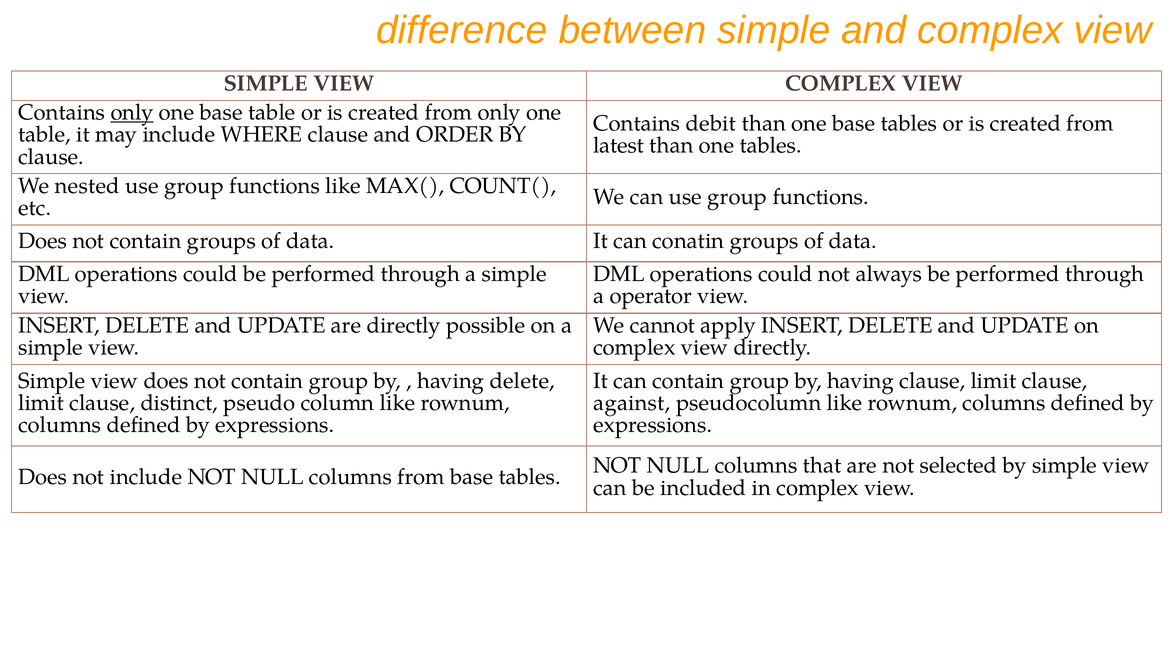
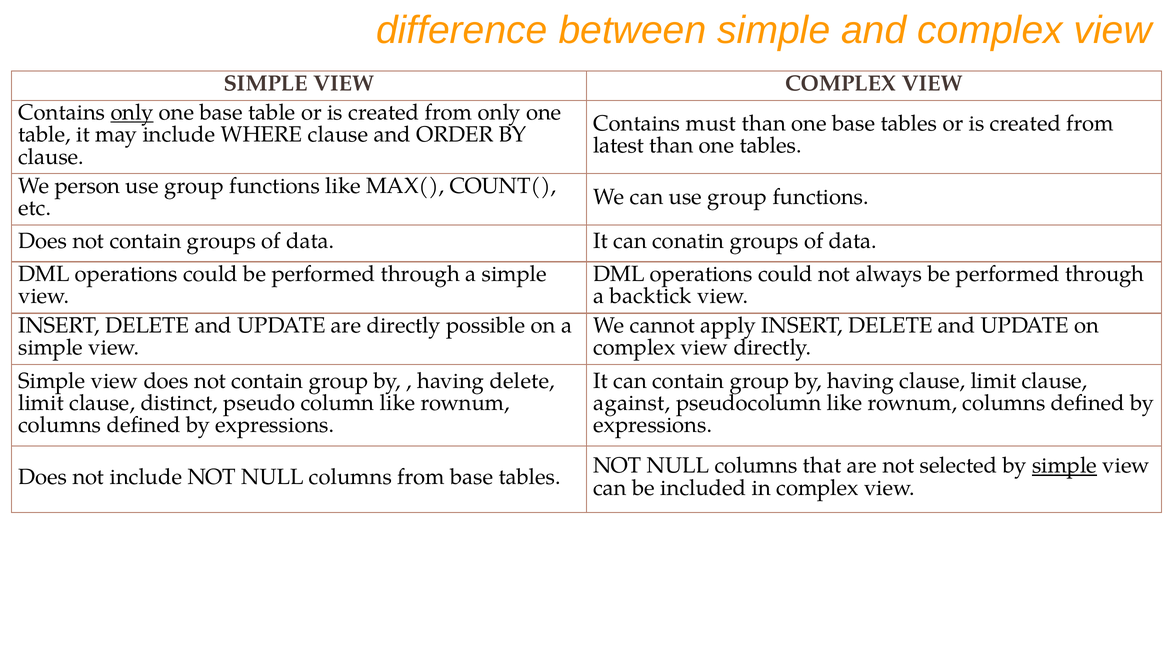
debit: debit -> must (711, 124)
nested: nested -> person (88, 186)
operator: operator -> backtick (651, 296)
simple underline: none -> present (1064, 466)
